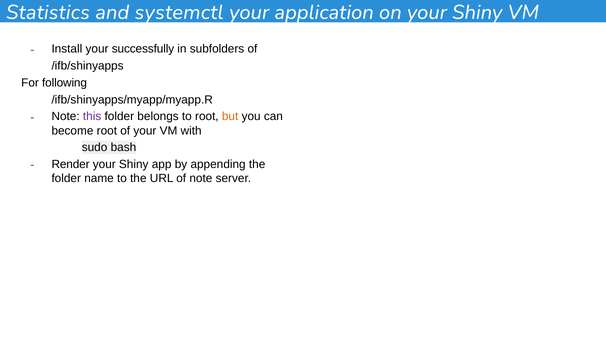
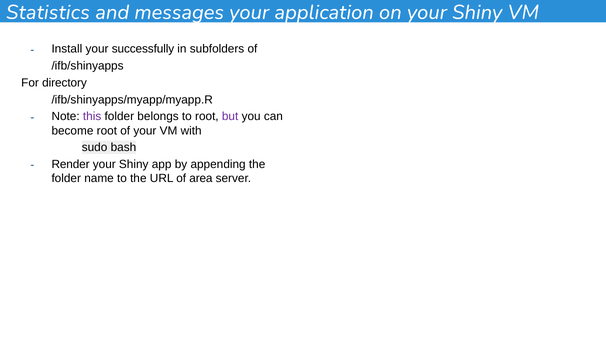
systemctl: systemctl -> messages (179, 12)
following: following -> directory (65, 83)
but colour: orange -> purple (230, 116)
of note: note -> area (201, 178)
